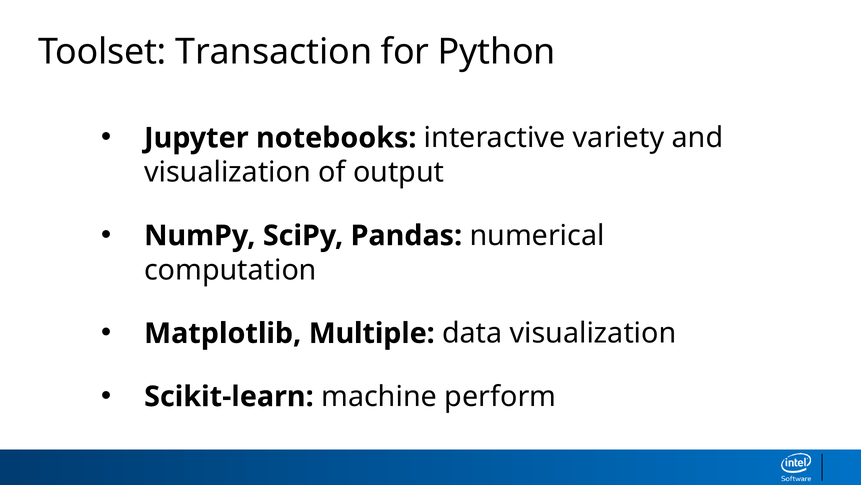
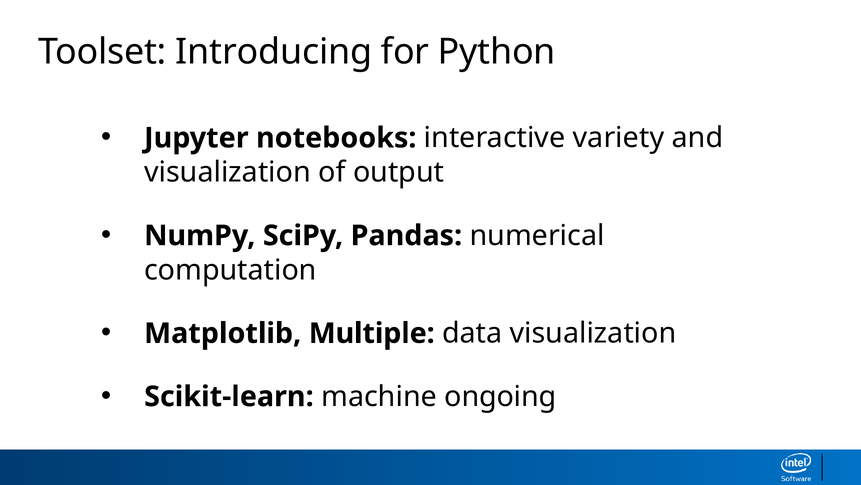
Transaction: Transaction -> Introducing (274, 52)
perform: perform -> ongoing (500, 396)
